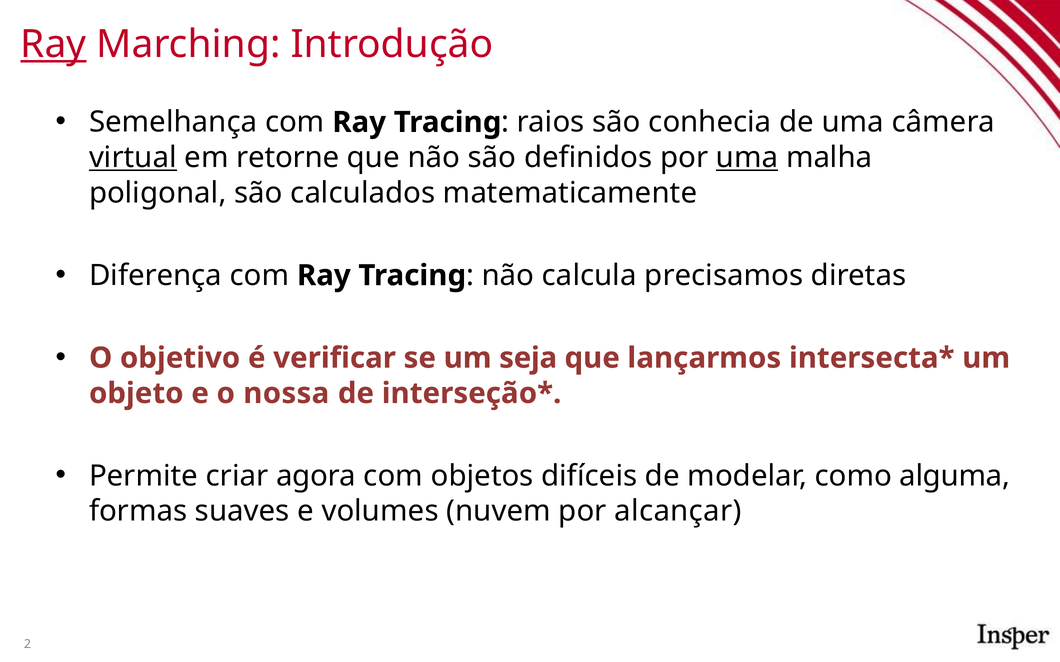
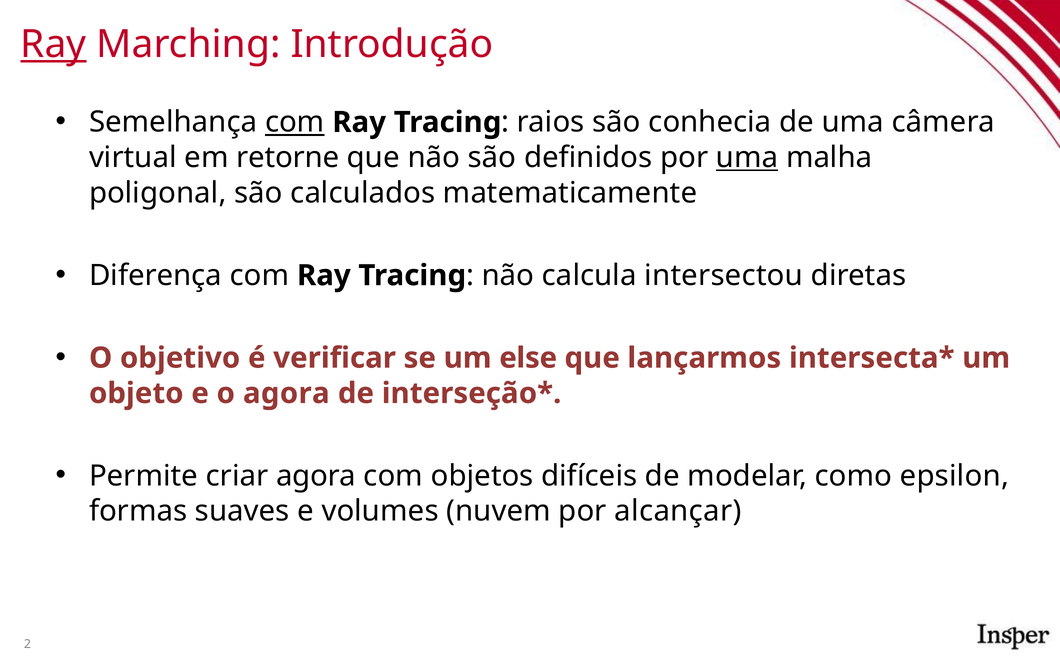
com underline: none -> present (295, 122)
virtual underline: present -> none (133, 158)
precisamos: precisamos -> intersectou (724, 276)
seja: seja -> else (528, 358)
o nossa: nossa -> agora (286, 394)
alguma: alguma -> epsilon (954, 476)
